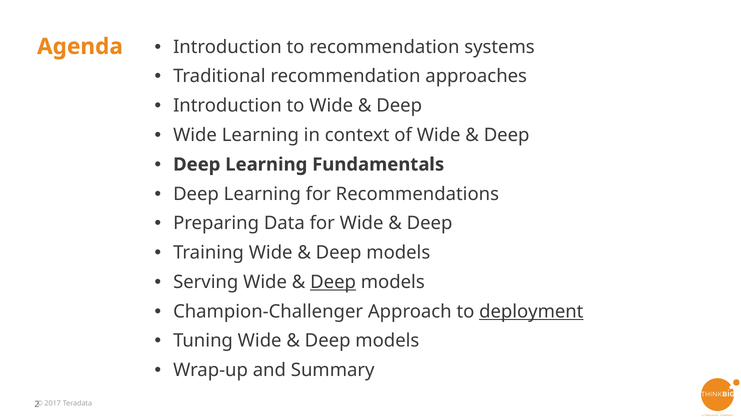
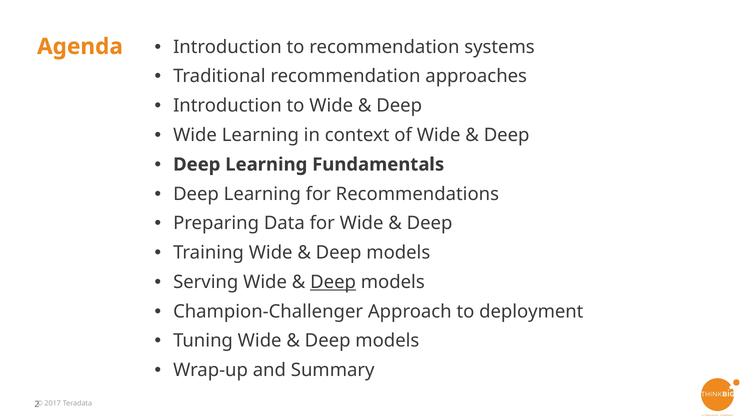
deployment underline: present -> none (531, 311)
